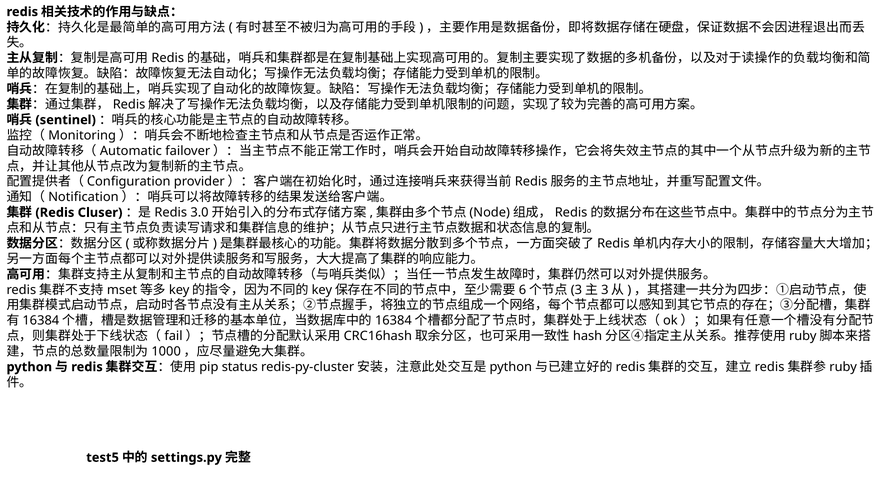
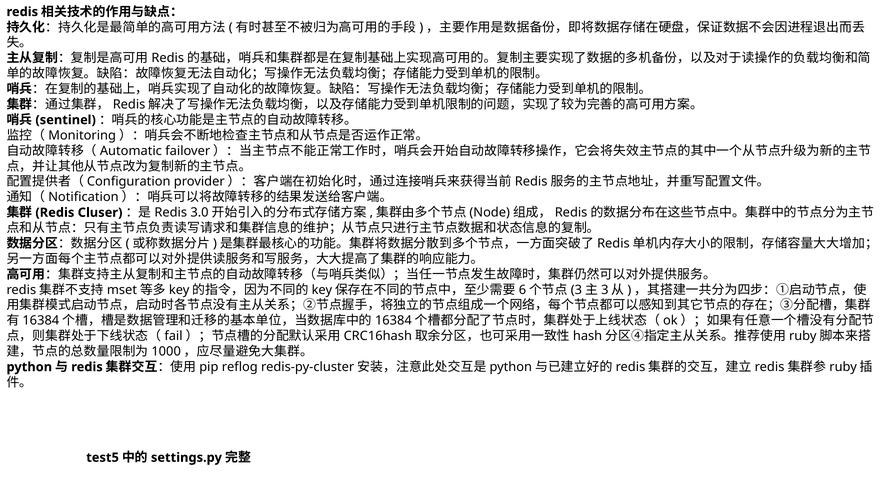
status: status -> reflog (240, 367)
